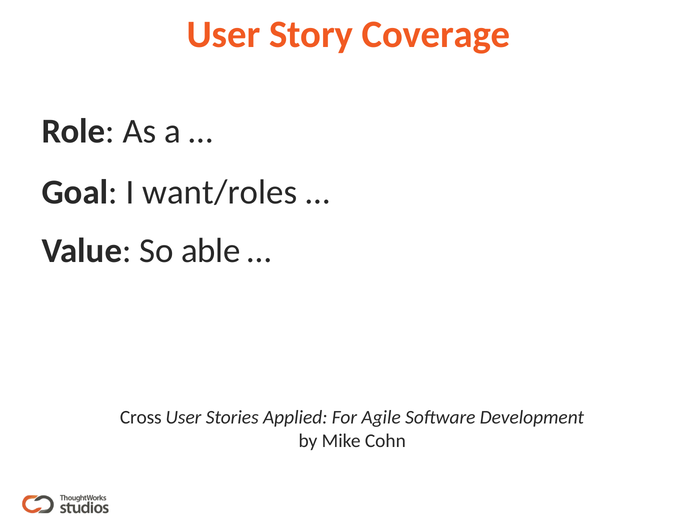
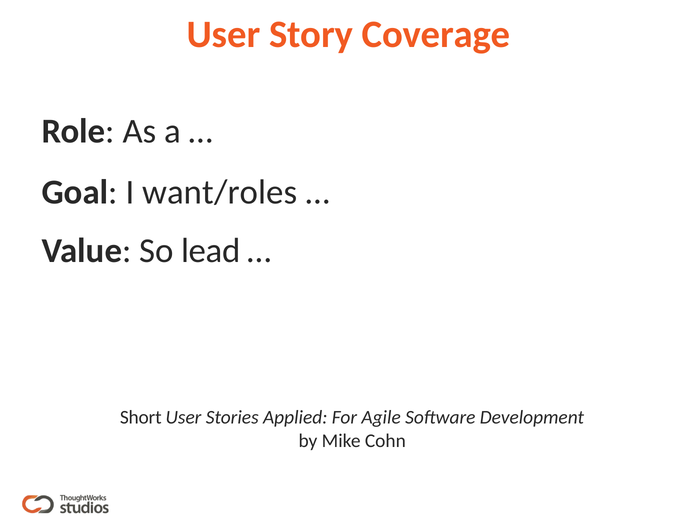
able: able -> lead (211, 250)
Cross: Cross -> Short (141, 417)
